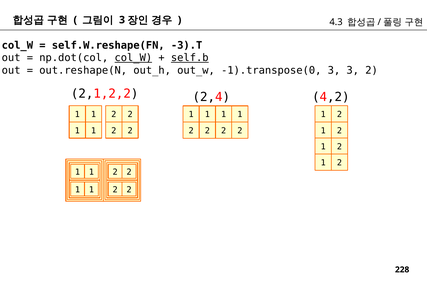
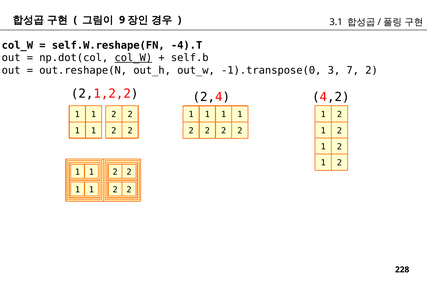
3: 3 -> 9 (122, 20)
4.3: 4.3 -> 3.1 (336, 22)
-3).T: -3).T -> -4).T (187, 45)
self.b underline: present -> none (190, 58)
3 3: 3 -> 7 (353, 70)
